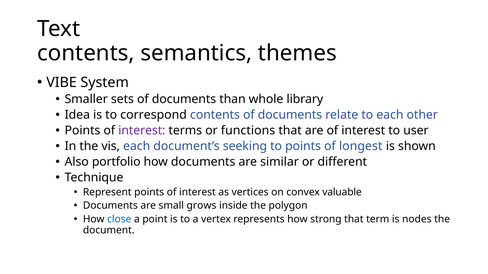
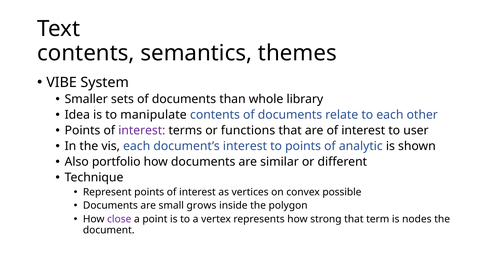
correspond: correspond -> manipulate (154, 115)
document’s seeking: seeking -> interest (245, 146)
longest: longest -> analytic (361, 146)
valuable: valuable -> possible (342, 192)
close colour: blue -> purple (119, 220)
